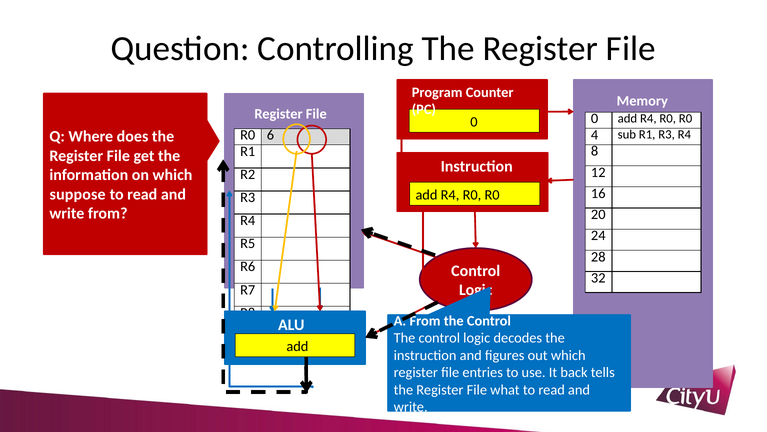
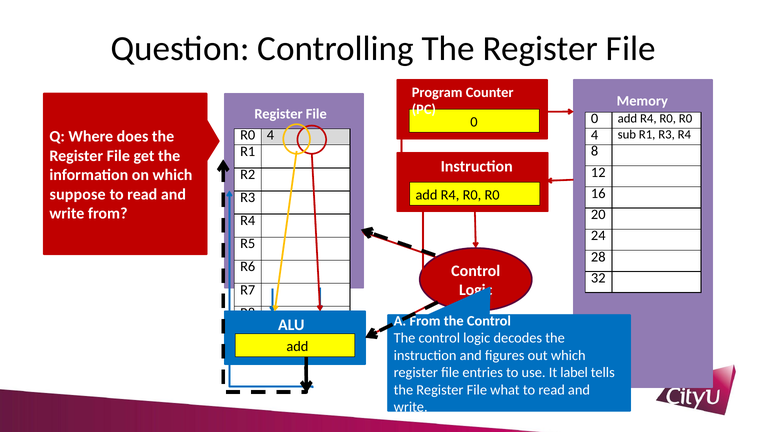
6: 6 -> 4 (270, 135)
back: back -> label (574, 372)
